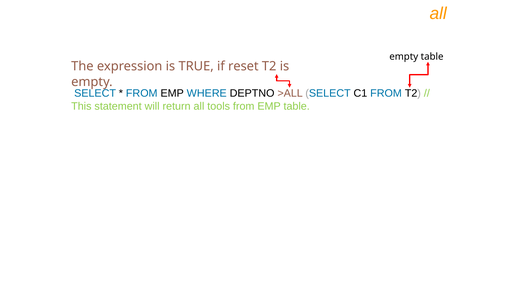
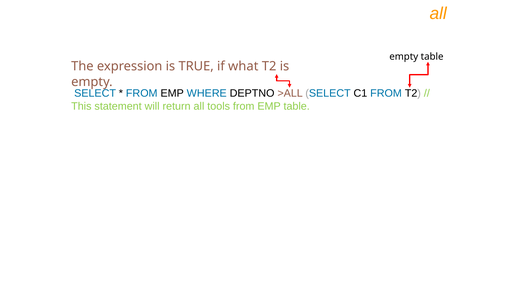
reset: reset -> what (243, 66)
